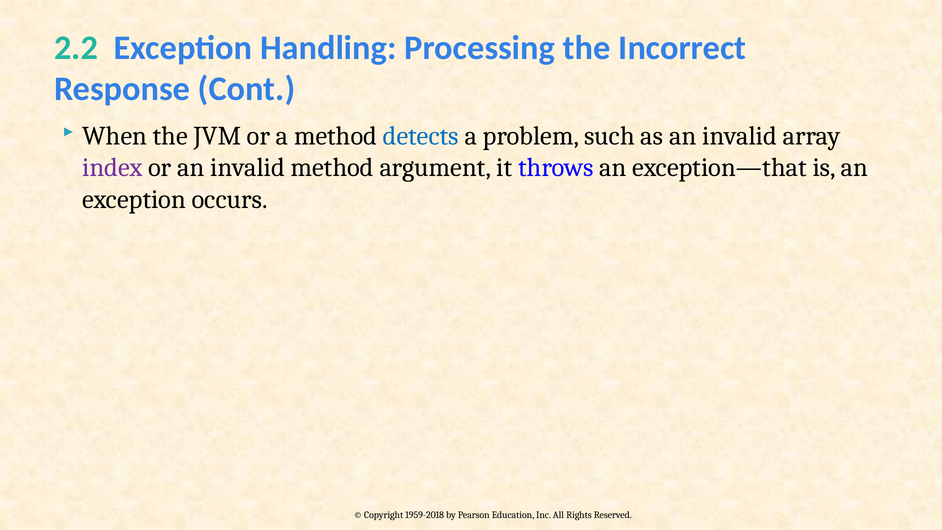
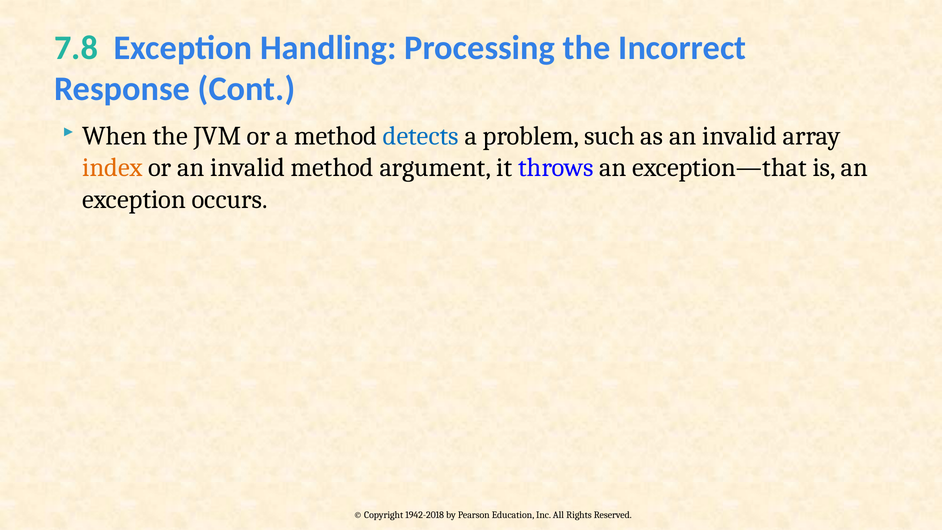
2.2: 2.2 -> 7.8 (76, 48)
index colour: purple -> orange (112, 168)
1959-2018: 1959-2018 -> 1942-2018 (425, 515)
